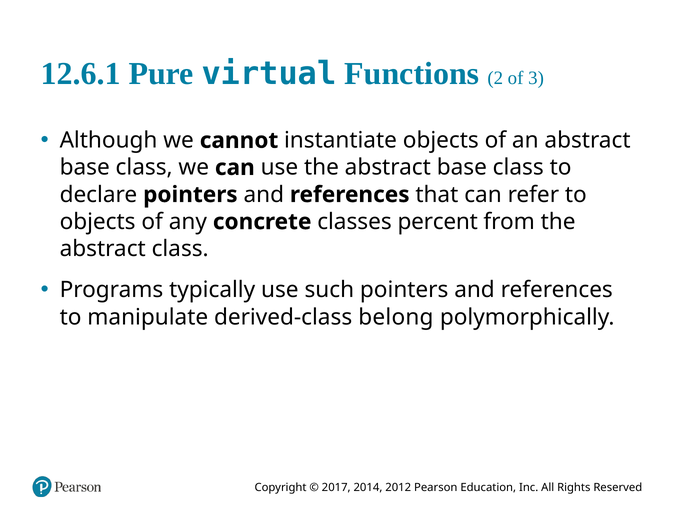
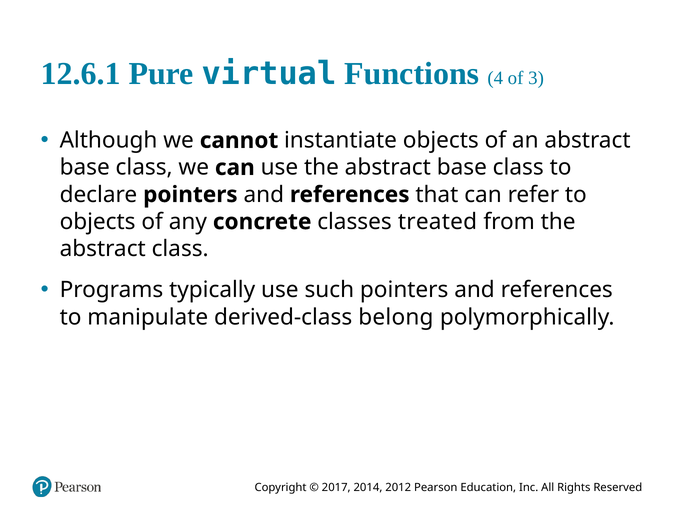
2: 2 -> 4 (495, 78)
percent: percent -> treated (437, 222)
